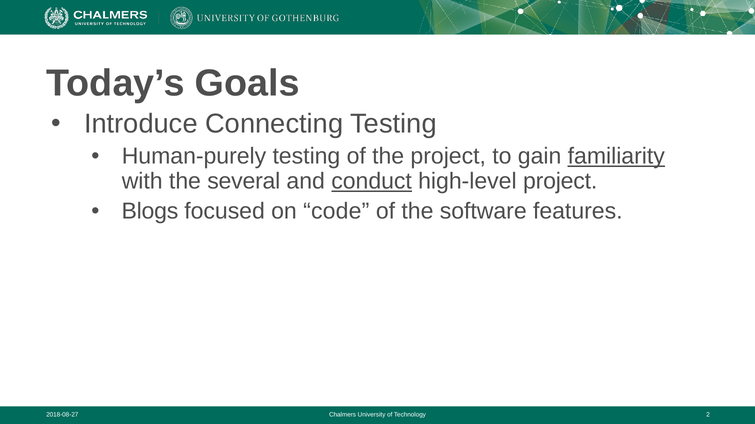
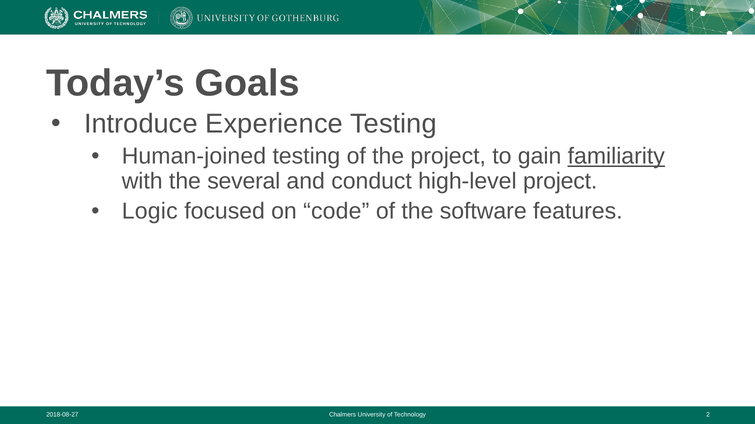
Connecting: Connecting -> Experience (274, 124)
Human-purely: Human-purely -> Human-joined (194, 157)
conduct underline: present -> none (372, 182)
Blogs: Blogs -> Logic (150, 212)
